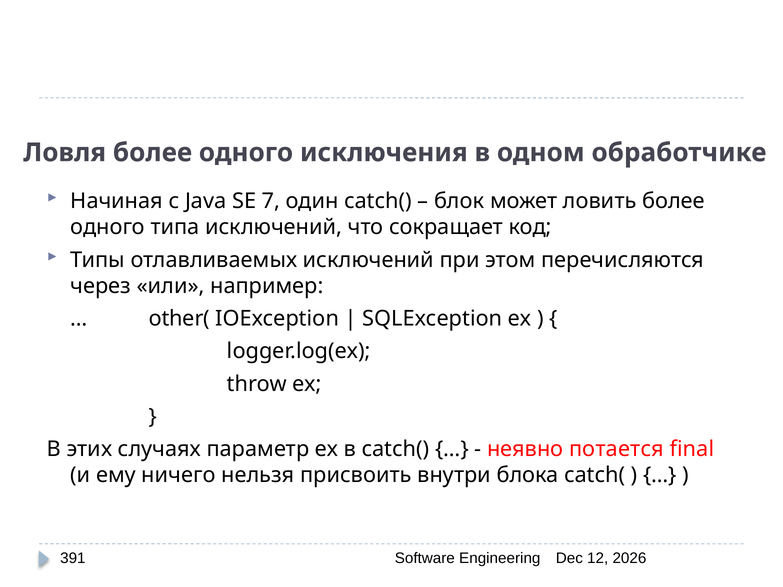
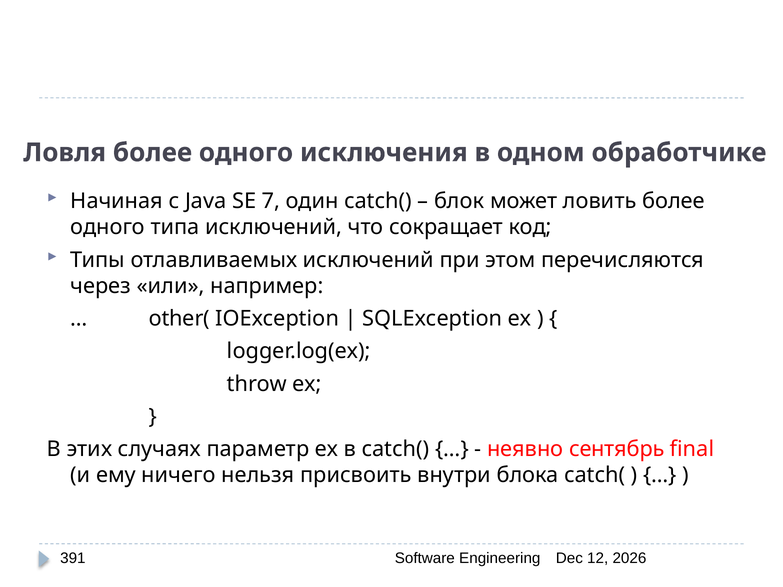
потается: потается -> сентябрь (617, 449)
